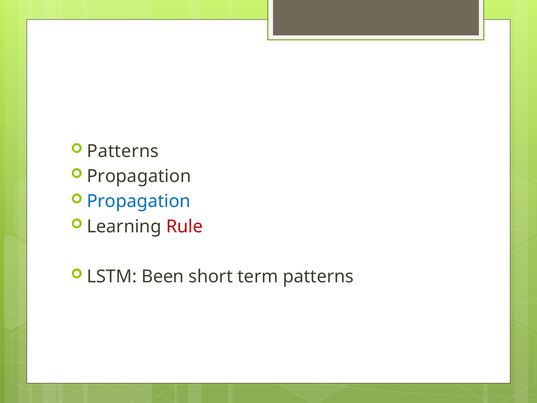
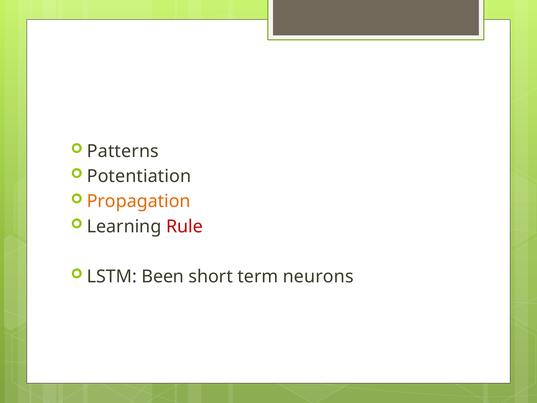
Propagation: Propagation -> Potentiation (139, 176)
Propagation colour: blue -> orange (139, 201)
term patterns: patterns -> neurons (318, 276)
